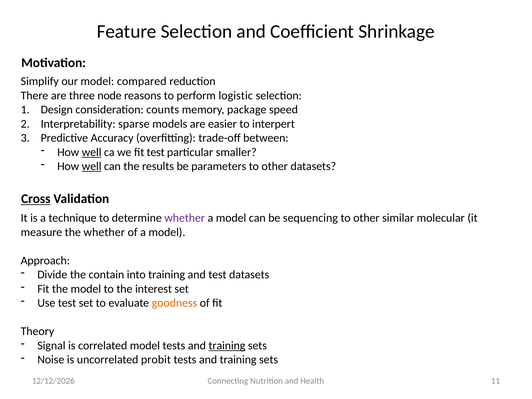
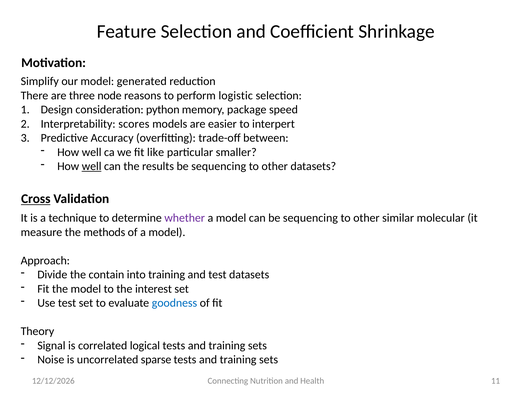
compared: compared -> generated (142, 81)
counts: counts -> python (163, 110)
sparse: sparse -> scores (134, 124)
well underline: present -> none (92, 152)
fit test: test -> like (156, 152)
results be parameters: parameters -> sequencing (219, 166)
the whether: whether -> methods (104, 232)
goodness colour: orange -> blue (175, 303)
correlated model: model -> logical (145, 346)
training underline: present -> none (227, 346)
probit: probit -> sparse (156, 360)
